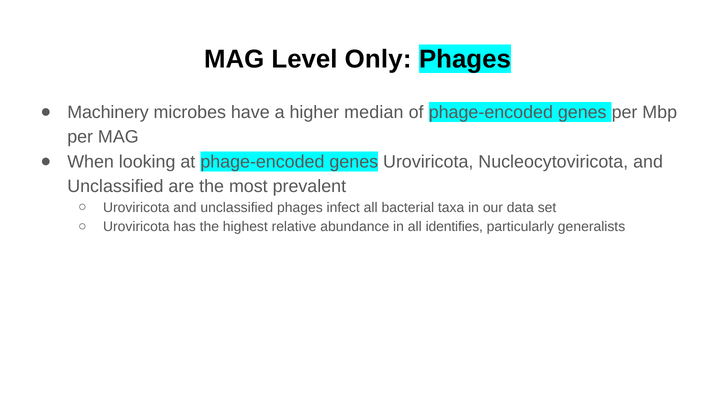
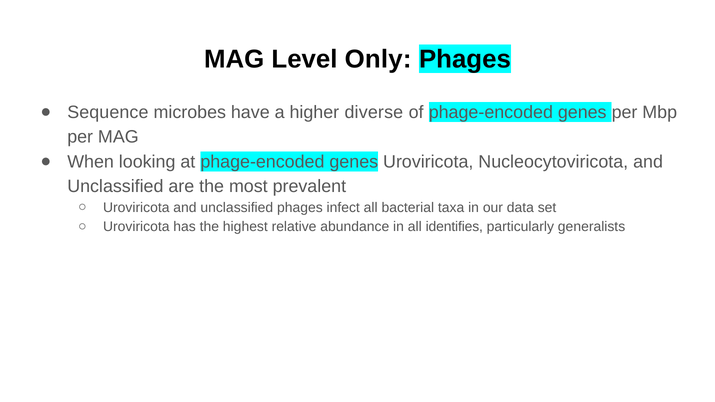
Machinery: Machinery -> Sequence (108, 112)
median: median -> diverse (374, 112)
